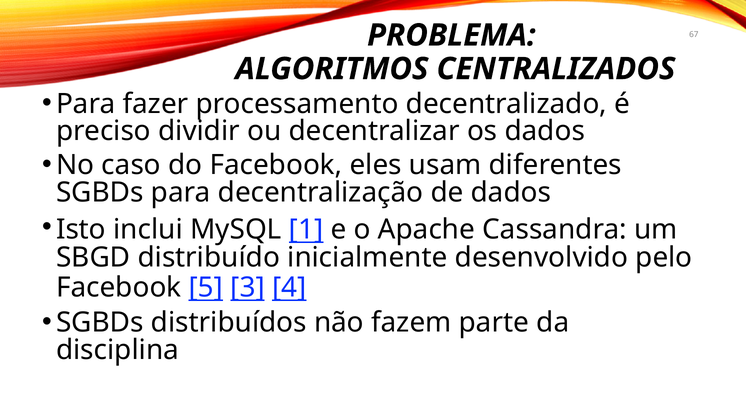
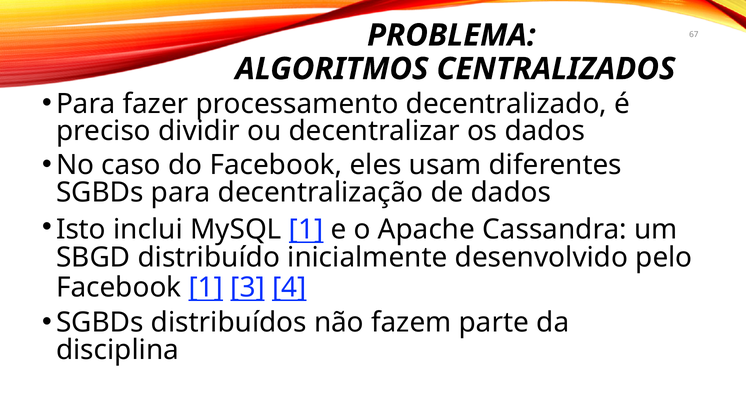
Facebook 5: 5 -> 1 (206, 287)
